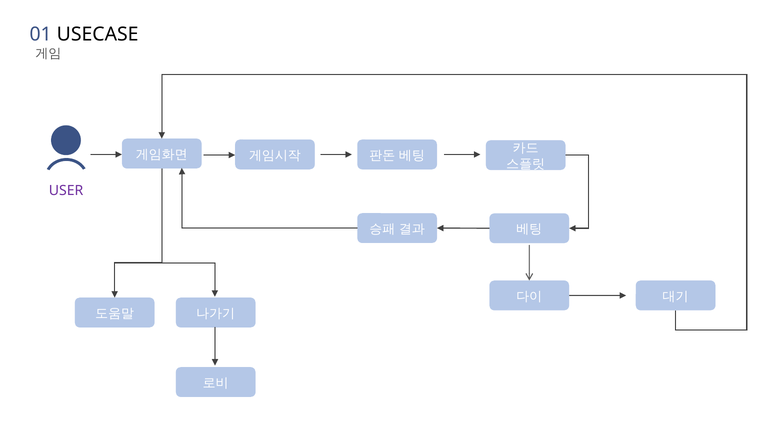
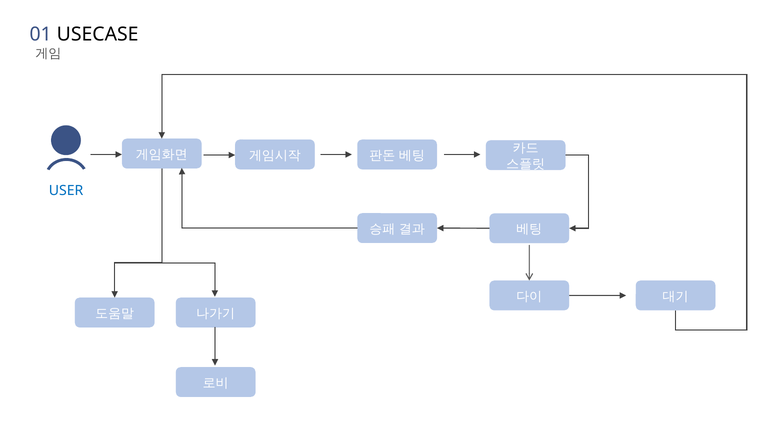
USER colour: purple -> blue (66, 191)
